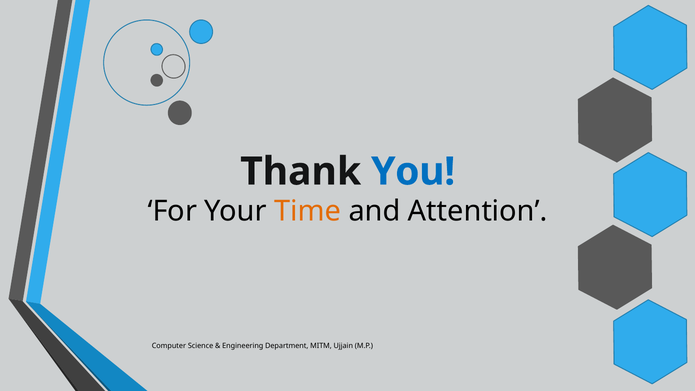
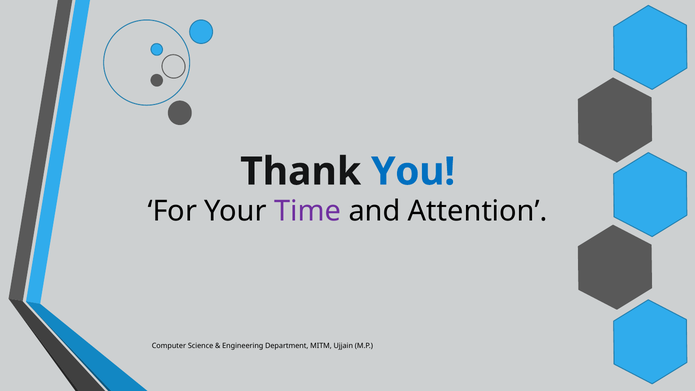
Time colour: orange -> purple (308, 211)
